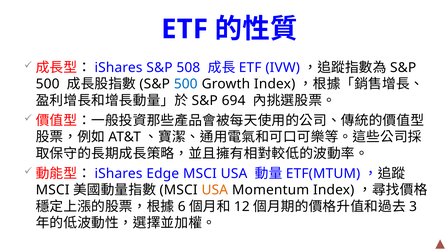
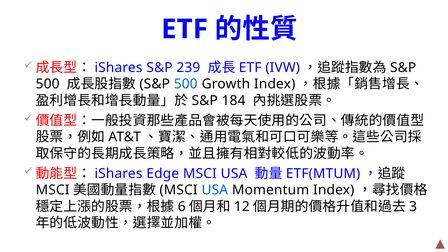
508: 508 -> 239 (188, 68)
694: 694 -> 184 (234, 101)
USA colour: orange -> blue (215, 190)
